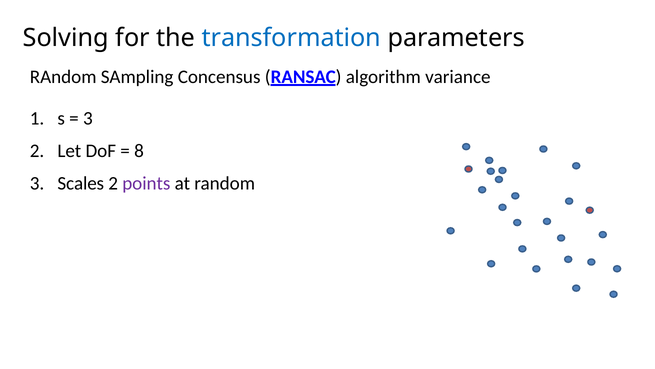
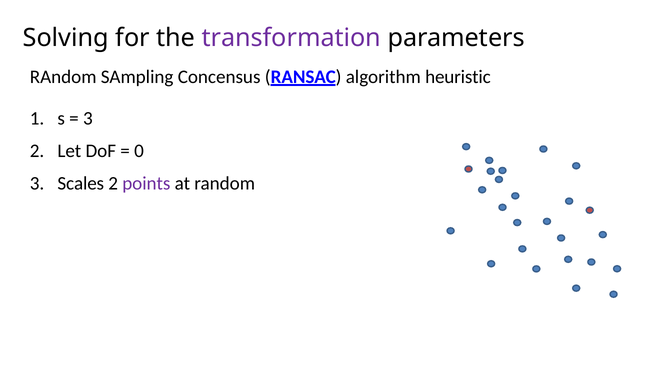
transformation colour: blue -> purple (291, 38)
variance: variance -> heuristic (458, 77)
8: 8 -> 0 (139, 151)
